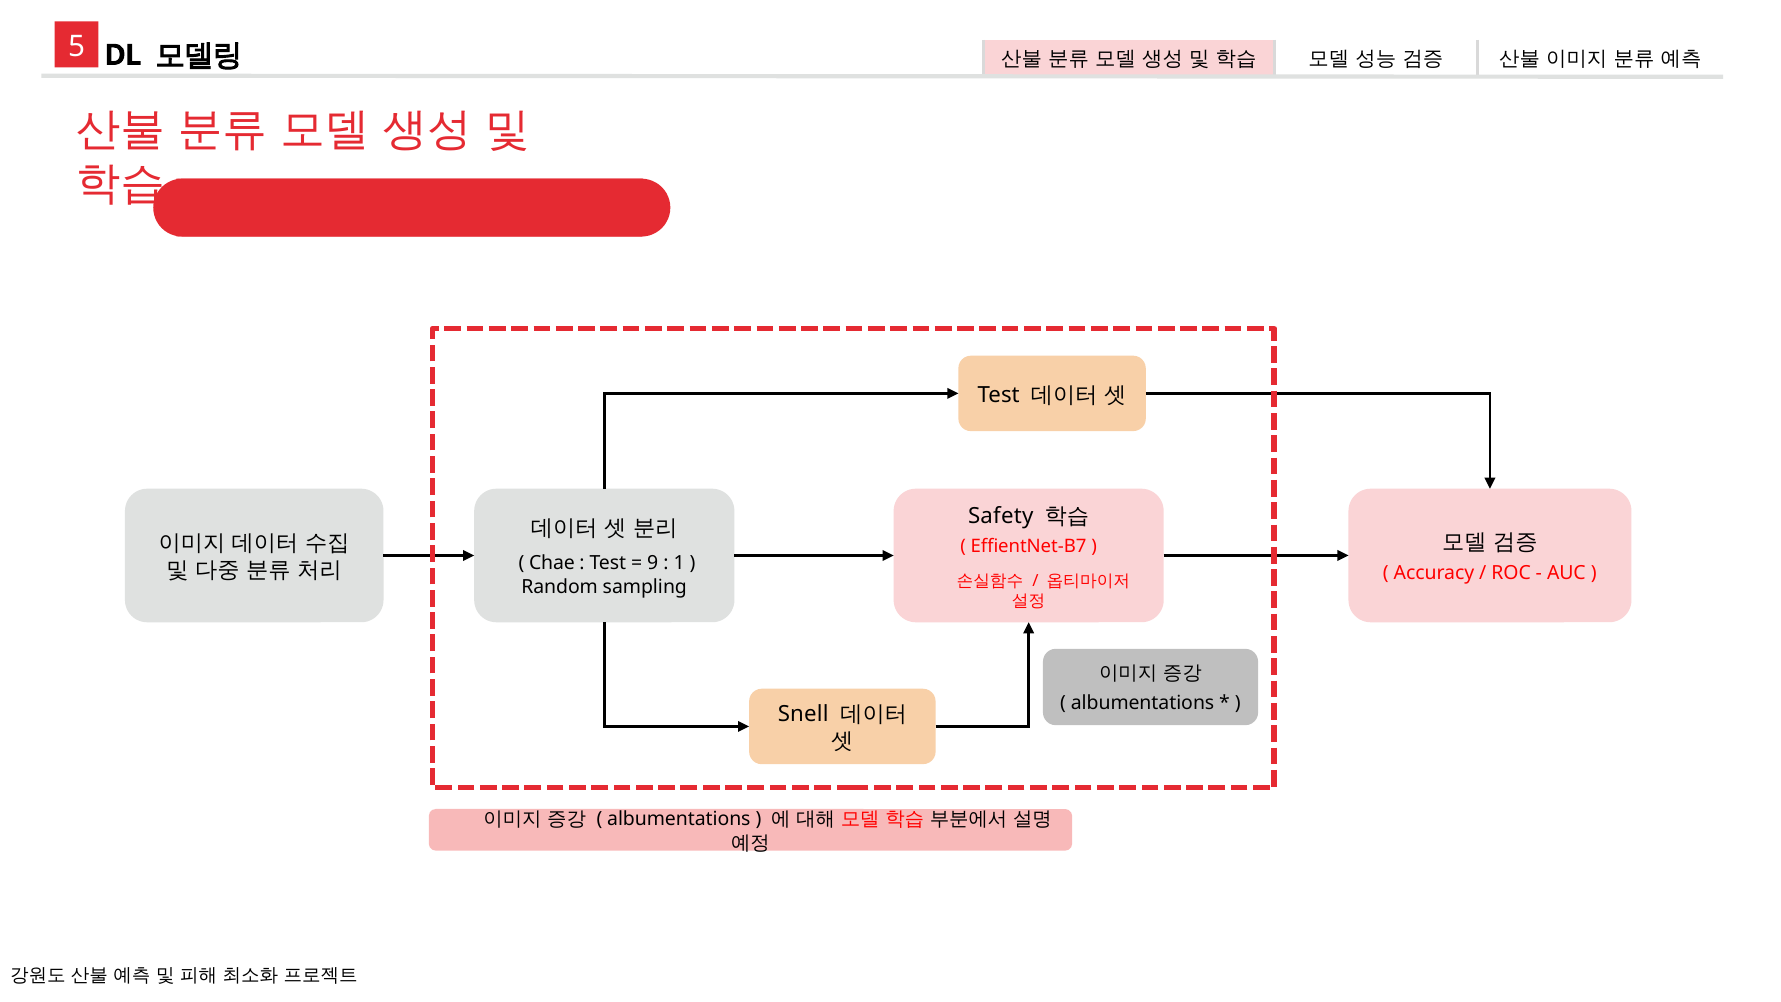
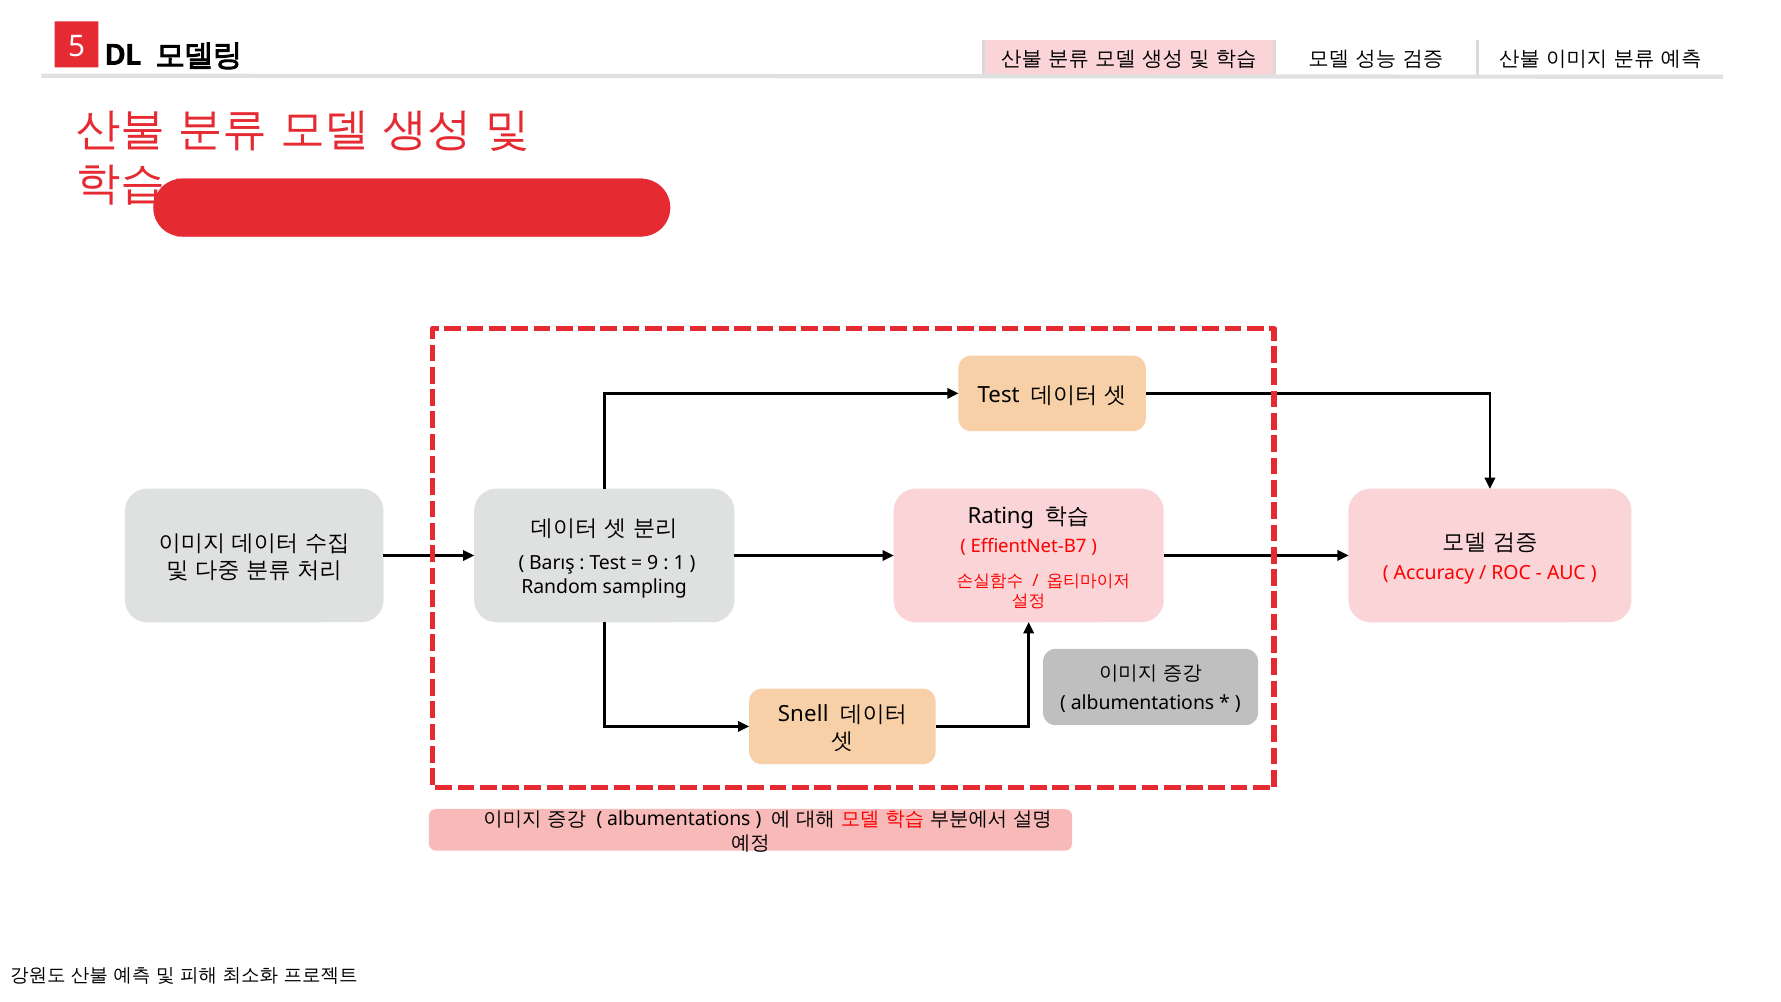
Safety: Safety -> Rating (1001, 516)
Chae: Chae -> Barış (552, 563)
